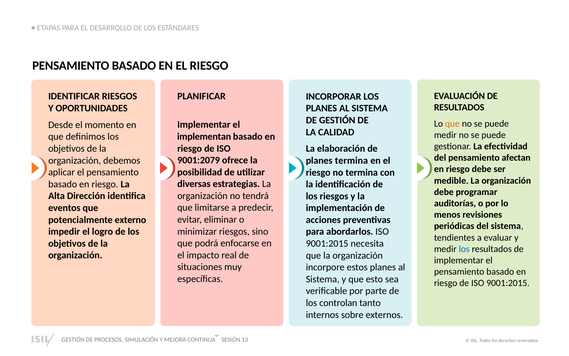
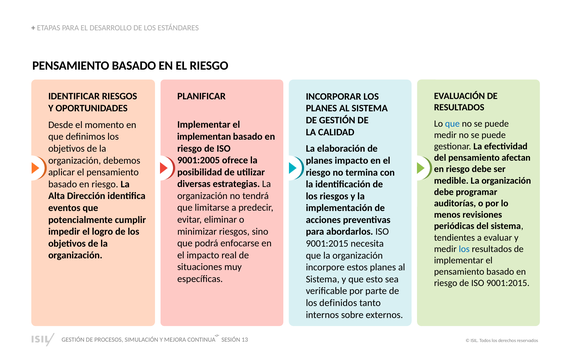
que colour: orange -> blue (452, 123)
9001:2079: 9001:2079 -> 9001:2005 (199, 160)
planes termina: termina -> impacto (351, 160)
externo: externo -> cumplir (130, 220)
controlan: controlan -> definidos (338, 303)
